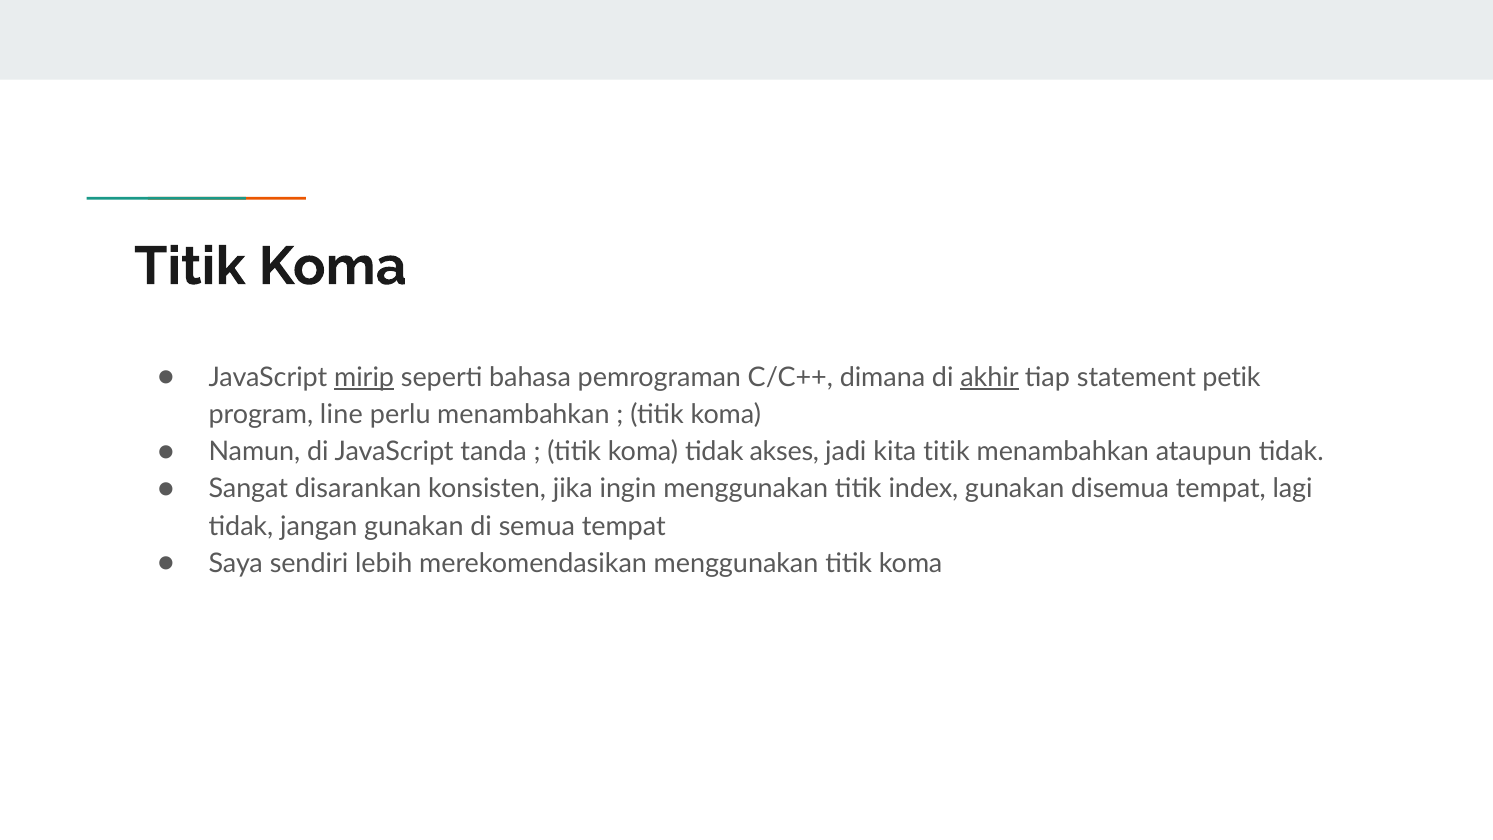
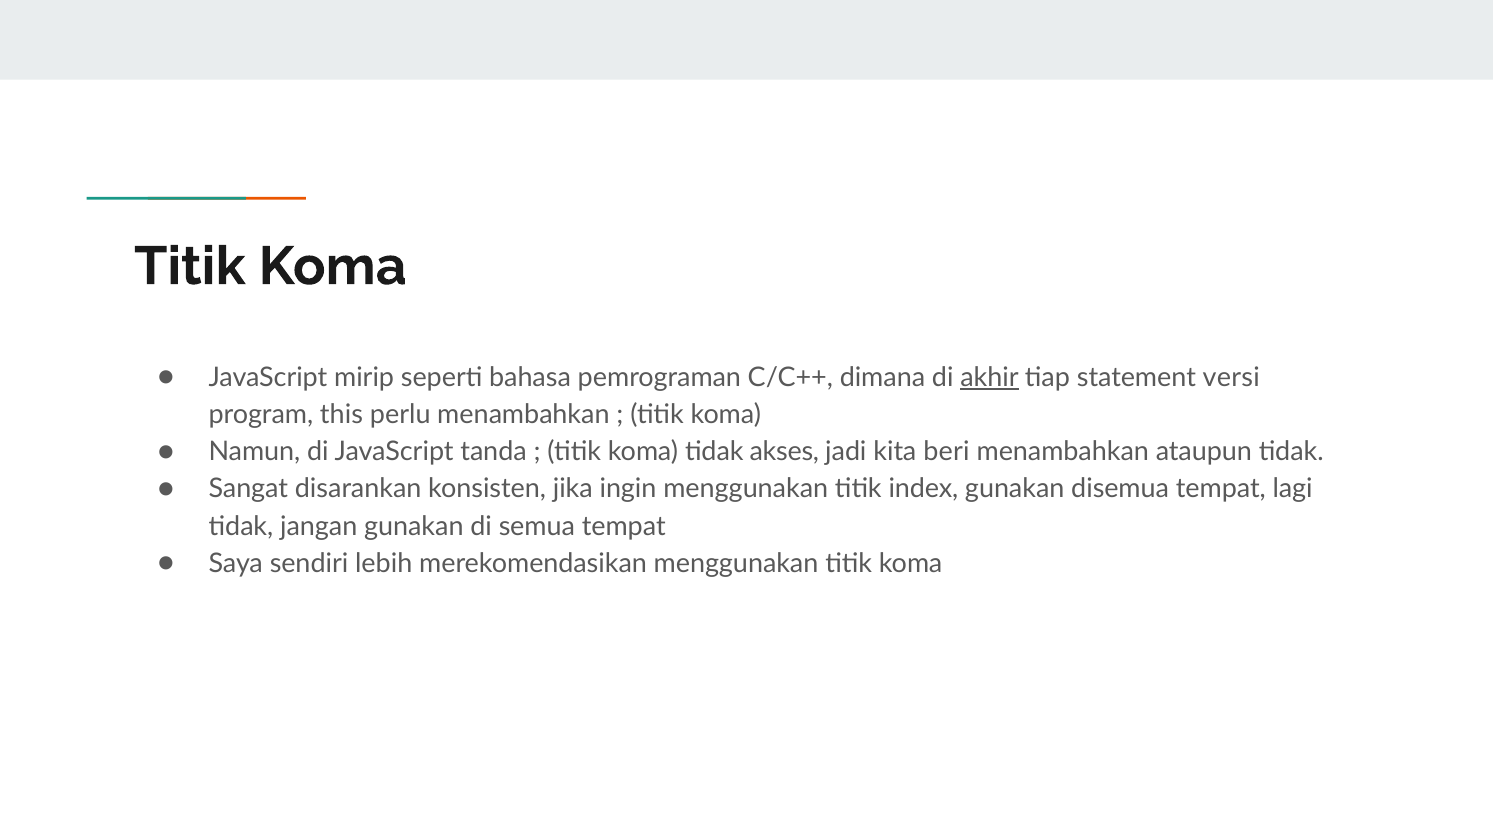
mirip underline: present -> none (364, 377)
petik: petik -> versi (1231, 377)
line: line -> this (342, 414)
kita titik: titik -> beri (946, 452)
